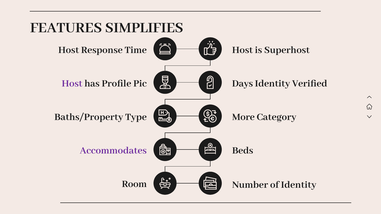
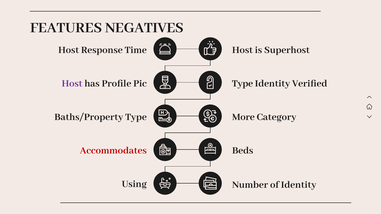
SIMPLIFIES: SIMPLIFIES -> NEGATIVES (144, 27)
Pic Days: Days -> Type (242, 83)
Accommodates colour: purple -> red (113, 150)
Room: Room -> Using (134, 184)
